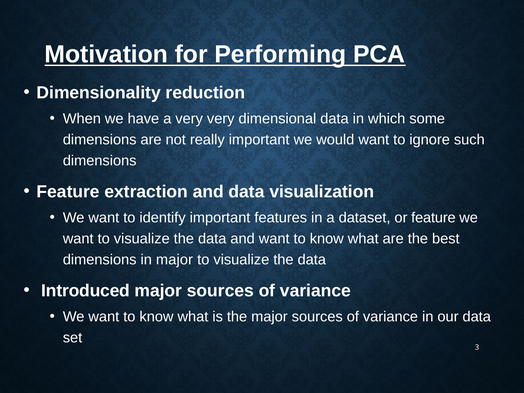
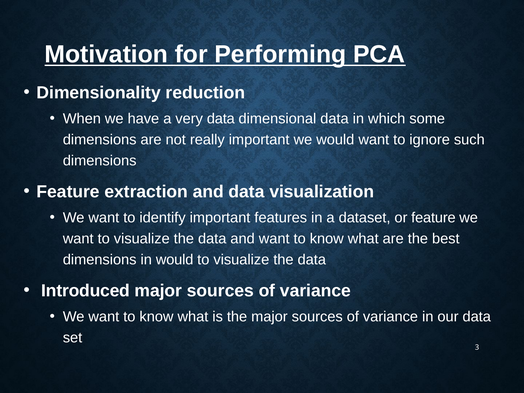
very very: very -> data (221, 119)
in major: major -> would (175, 260)
